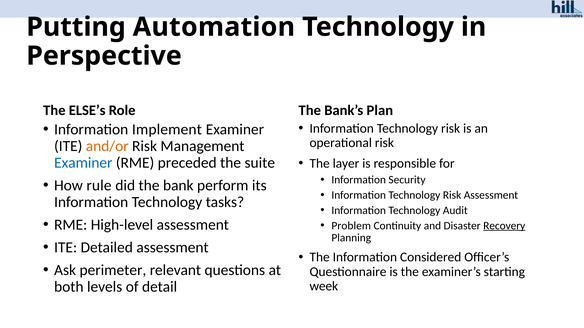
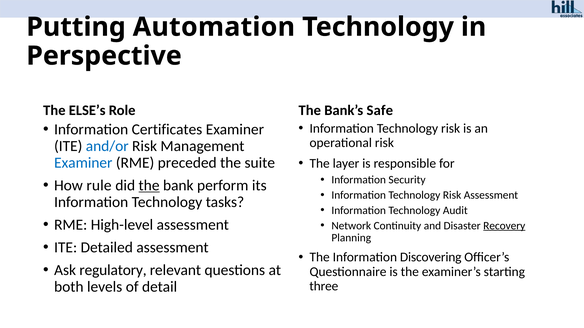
Plan: Plan -> Safe (380, 111)
Implement: Implement -> Certificates (167, 130)
and/or colour: orange -> blue (107, 146)
the underline: none -> present (149, 186)
Problem: Problem -> Network (351, 226)
Considered: Considered -> Discovering (431, 258)
perimeter: perimeter -> regulatory (113, 271)
week: week -> three (324, 287)
